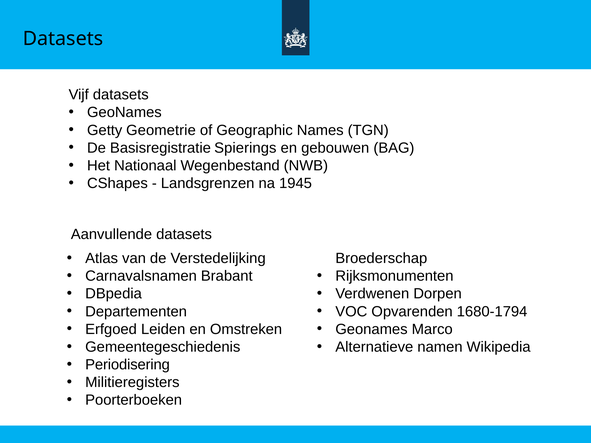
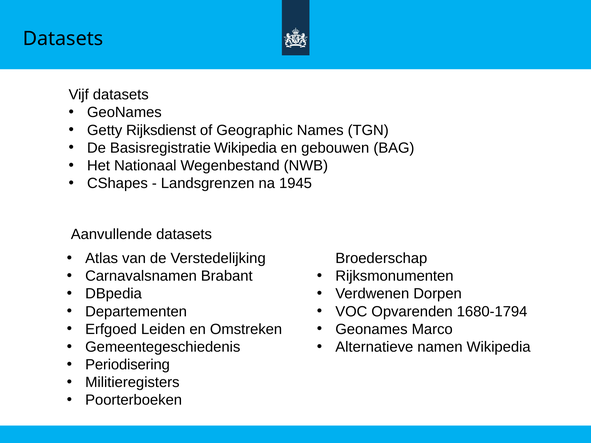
Geometrie: Geometrie -> Rijksdienst (161, 130)
Basisregistratie Spierings: Spierings -> Wikipedia (245, 148)
